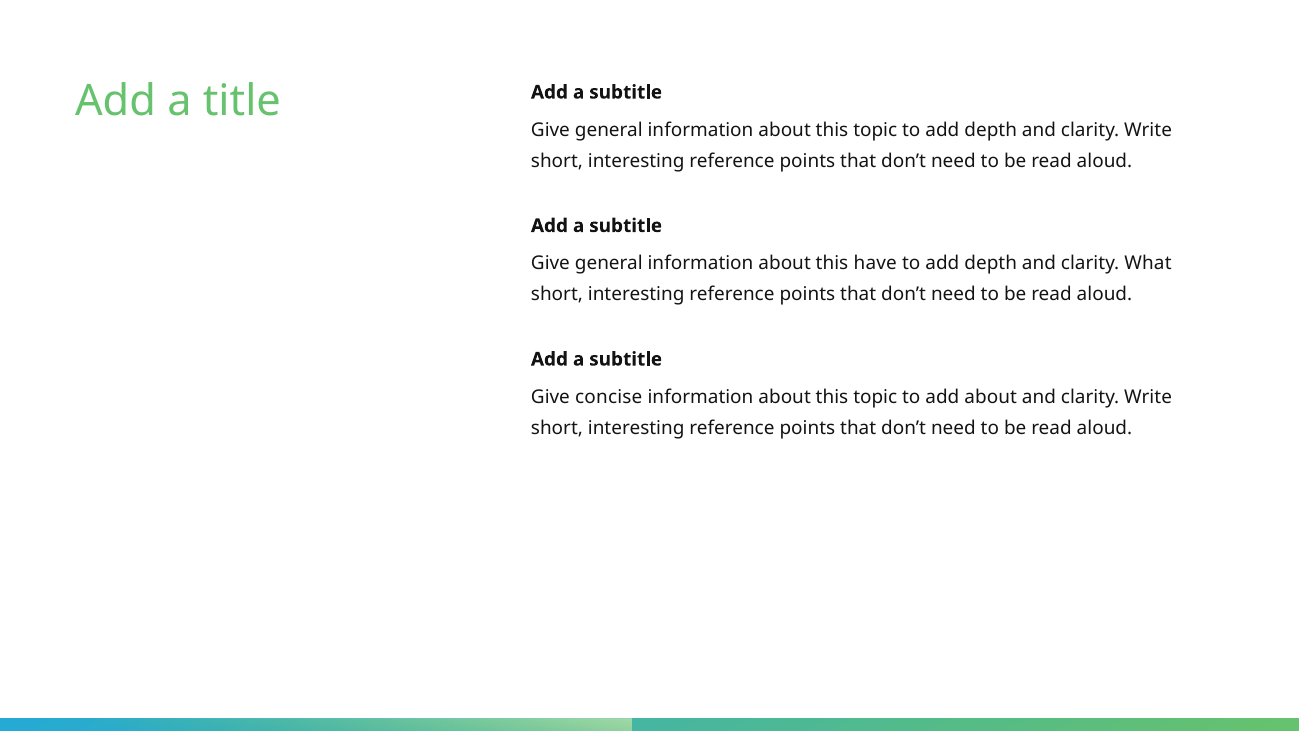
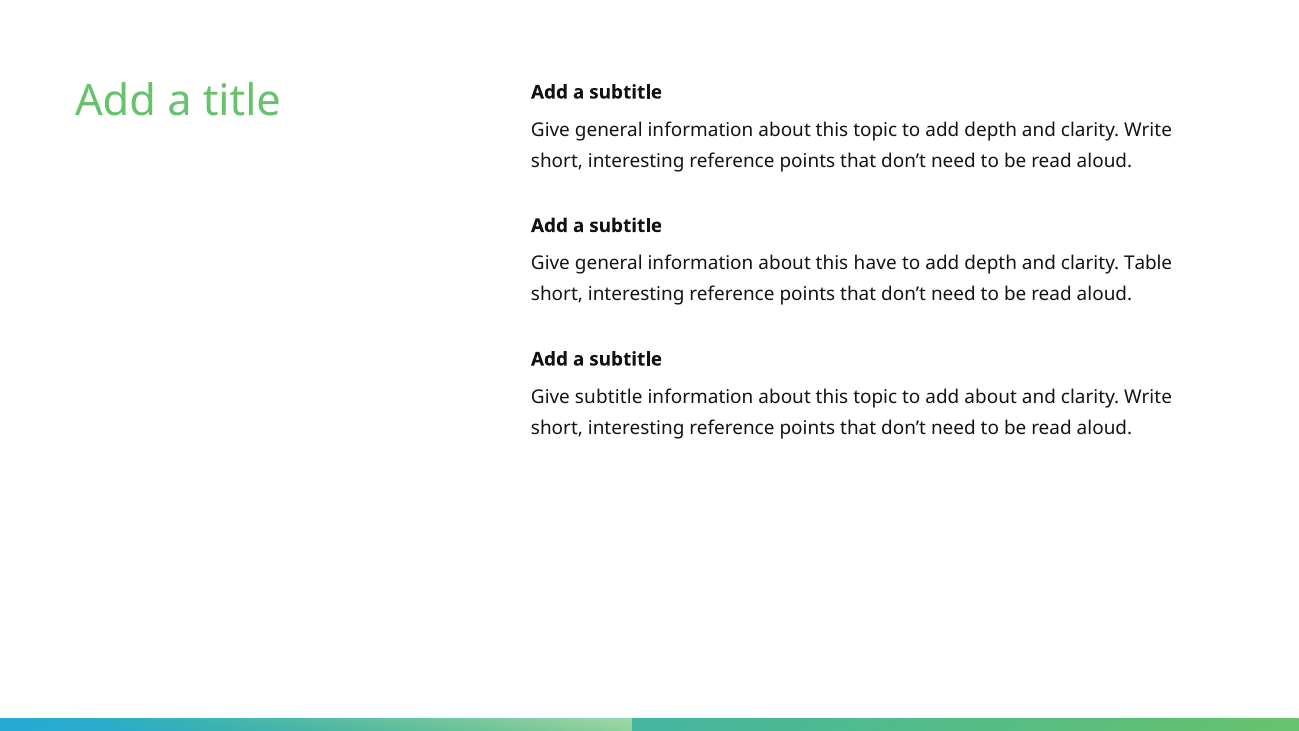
What: What -> Table (1148, 263)
Give concise: concise -> subtitle (609, 397)
